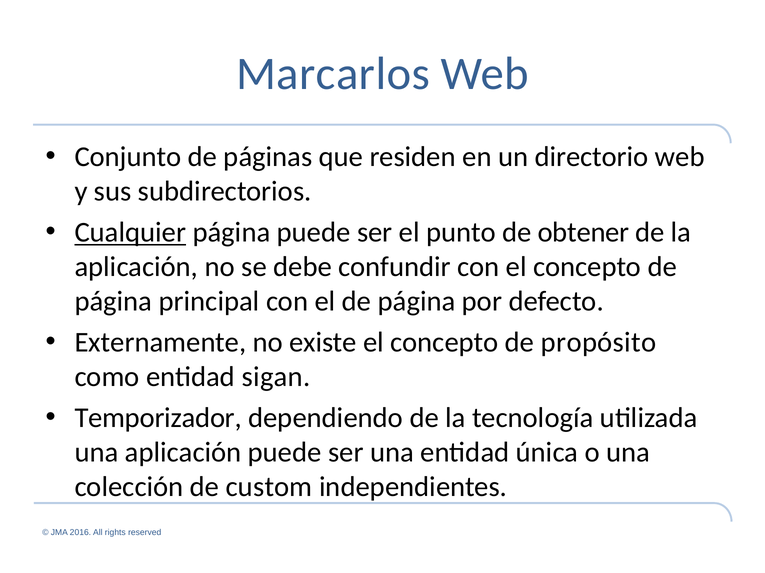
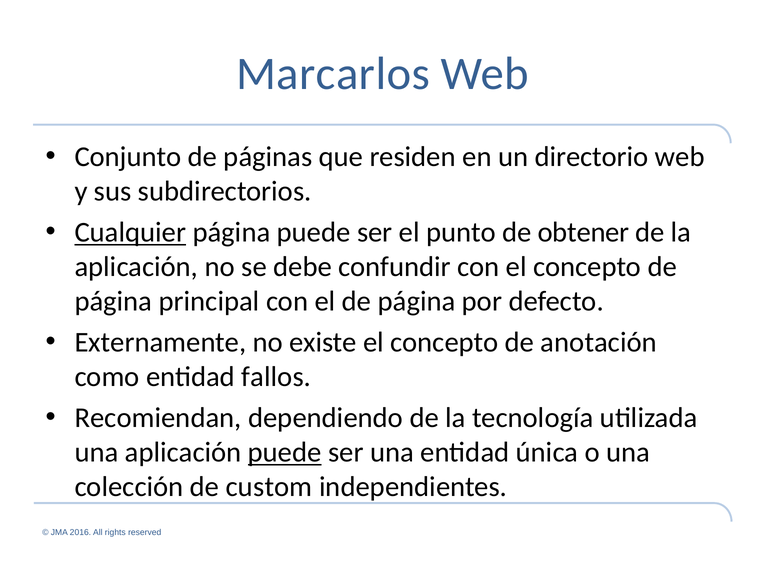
propósito: propósito -> anotación (599, 343)
sigan: sigan -> fallos (276, 377)
Temporizador: Temporizador -> Recomiendan (158, 419)
puede underline: none -> present (285, 453)
